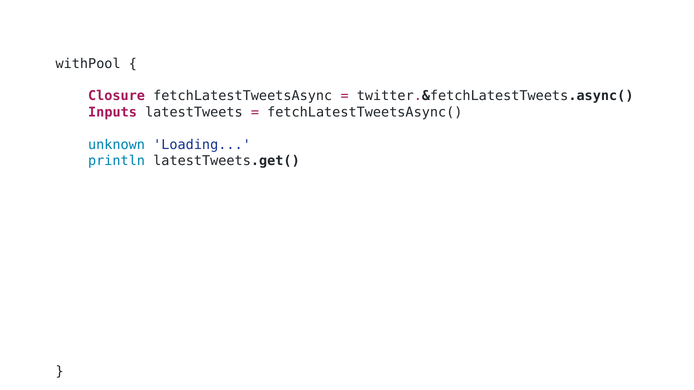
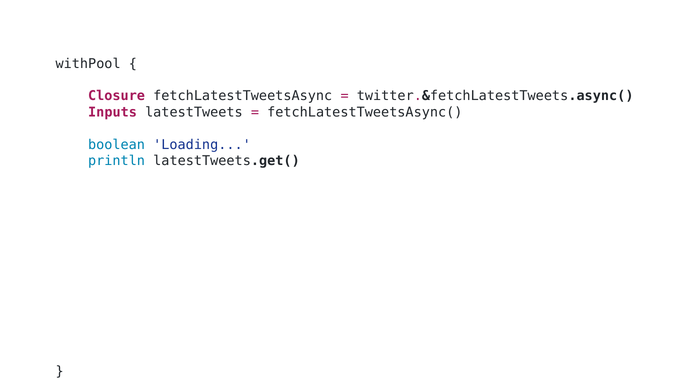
unknown: unknown -> boolean (117, 145)
